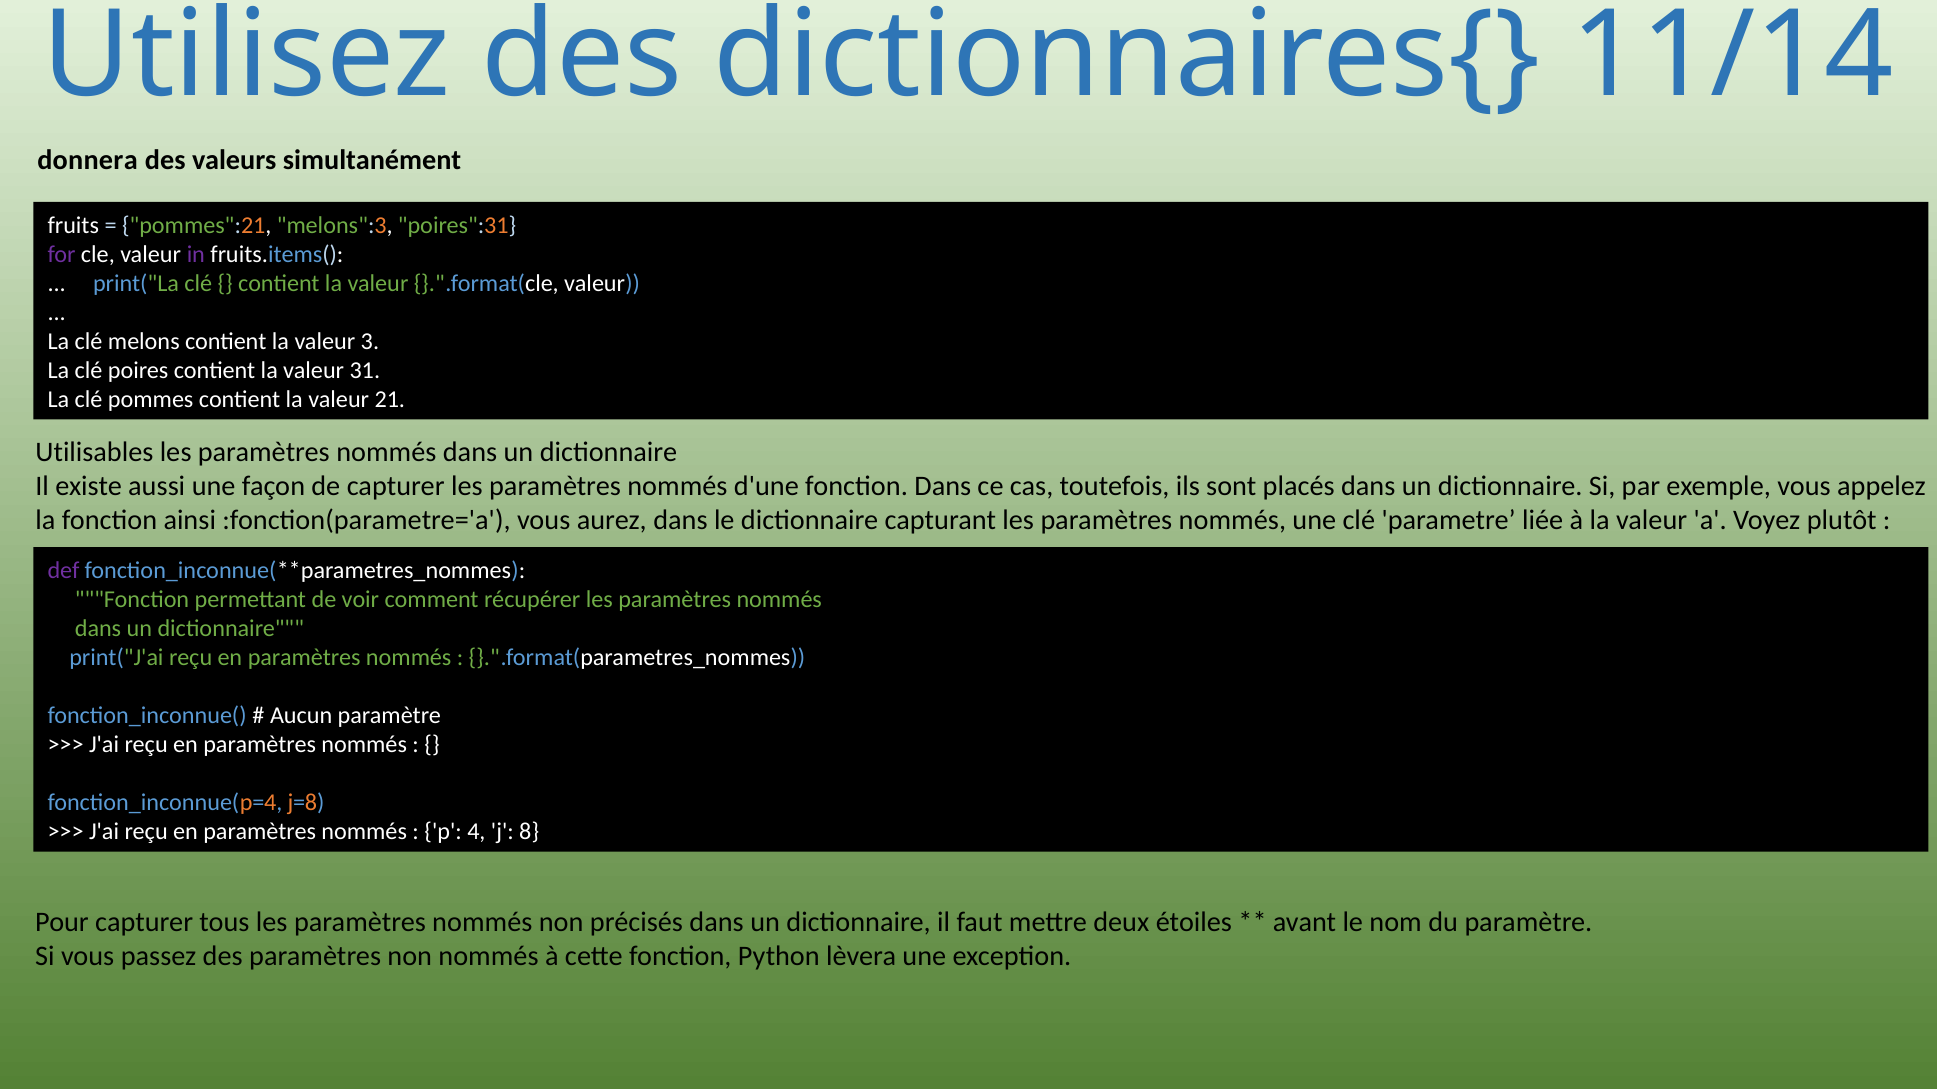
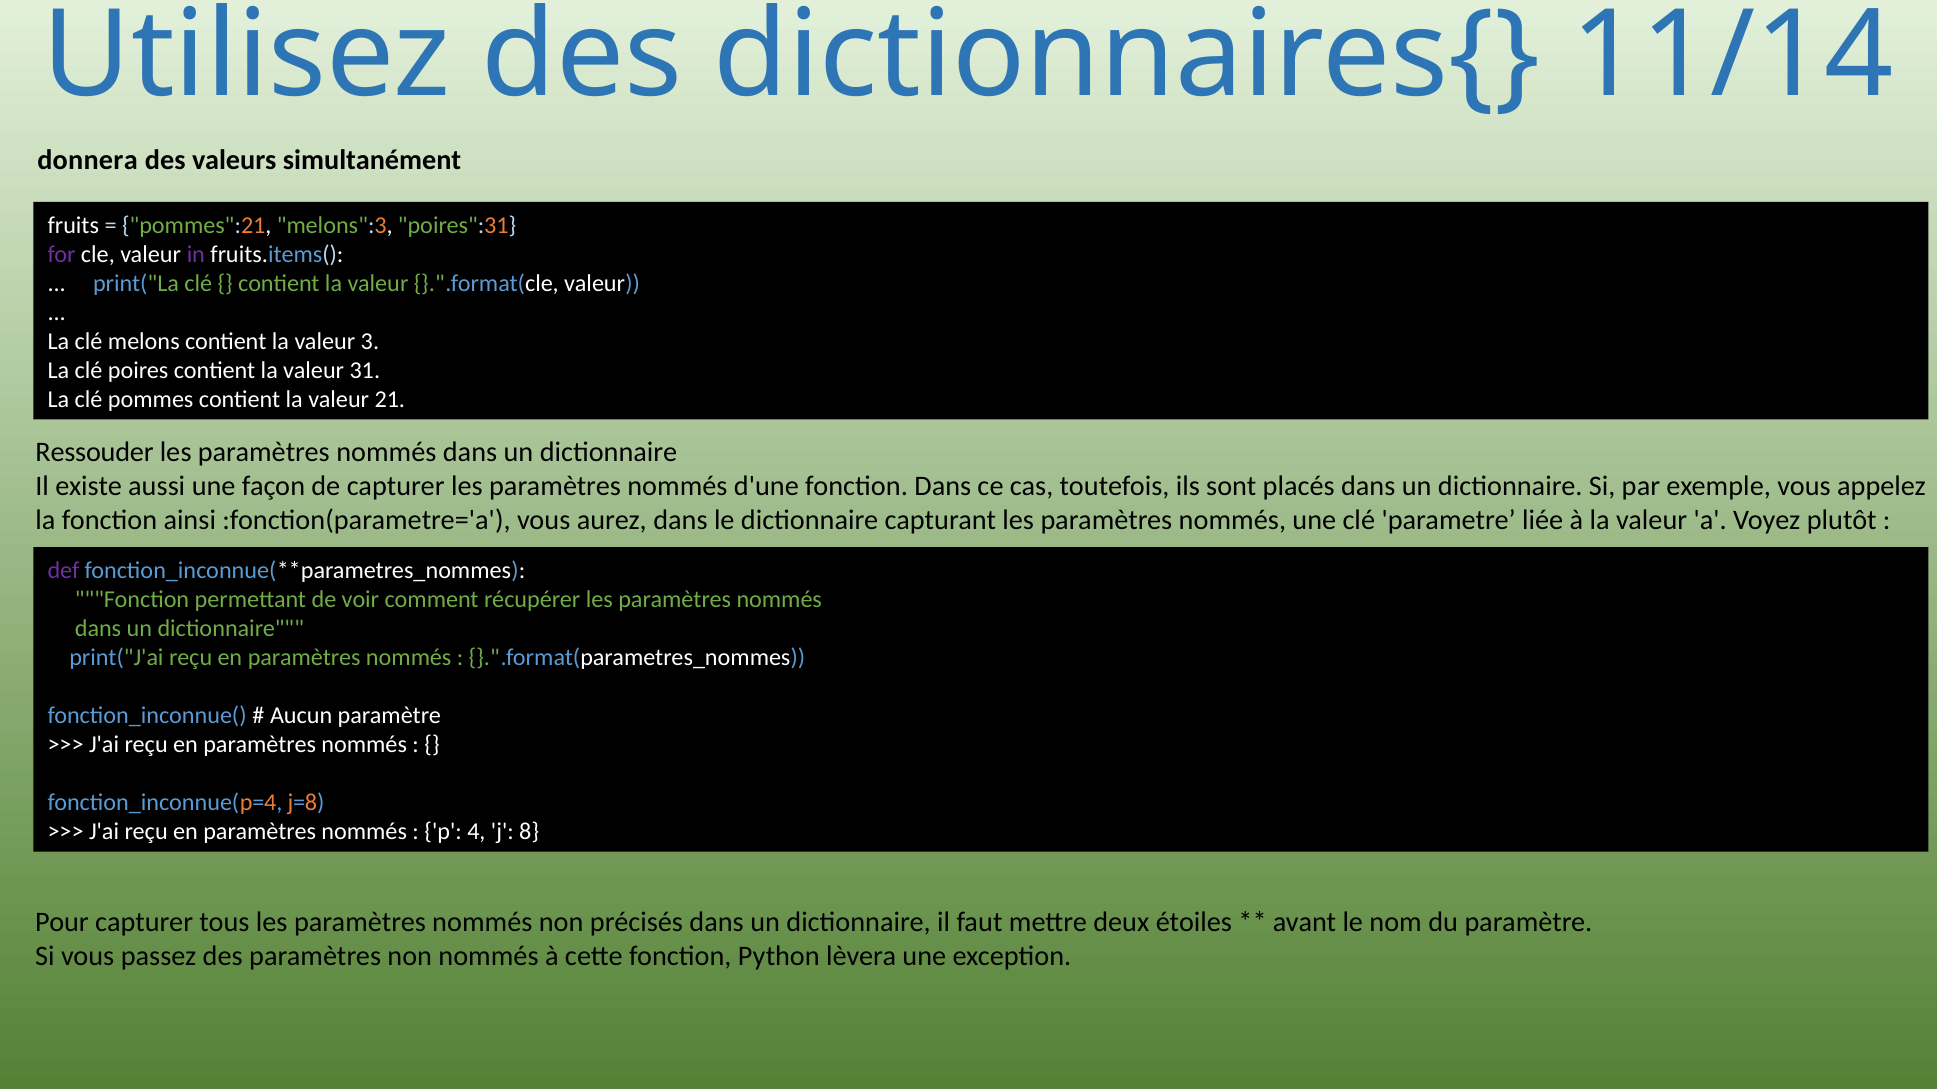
Utilisables: Utilisables -> Ressouder (95, 453)
